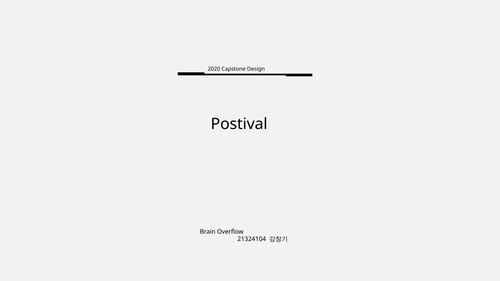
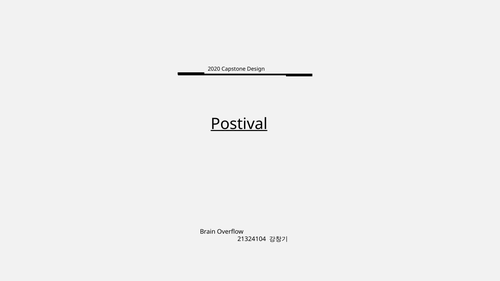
Postival underline: none -> present (239, 124)
